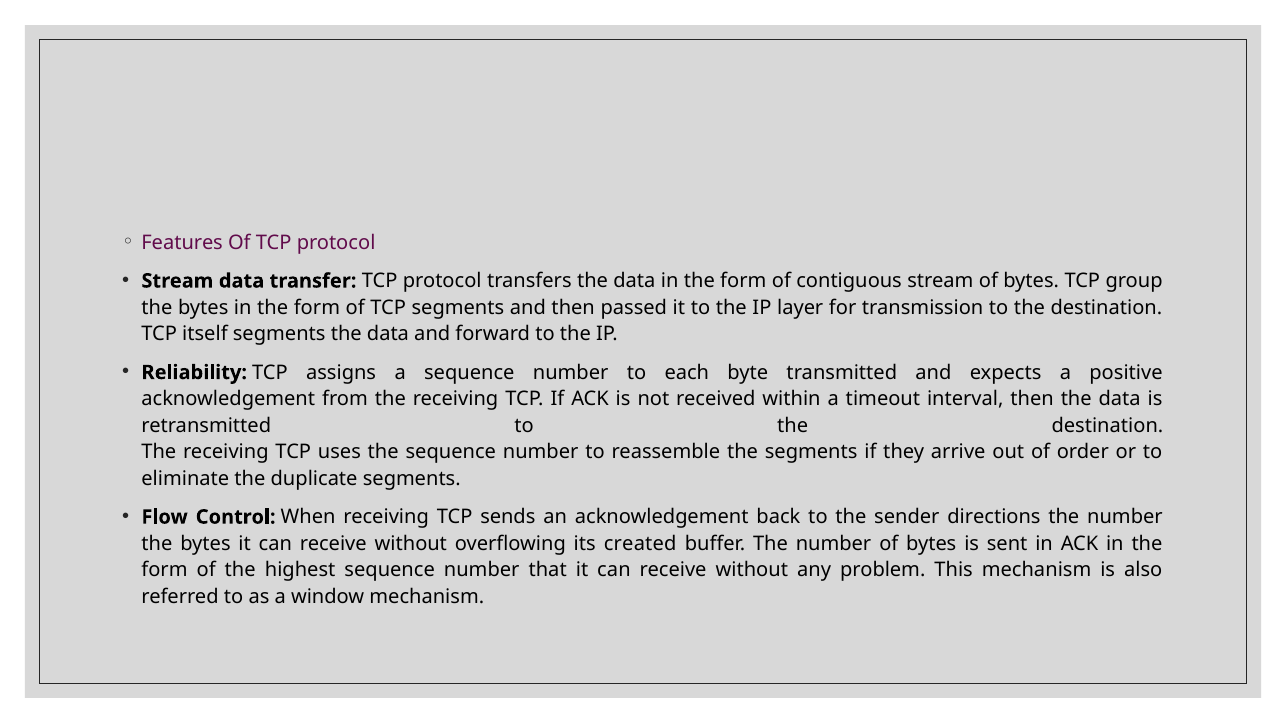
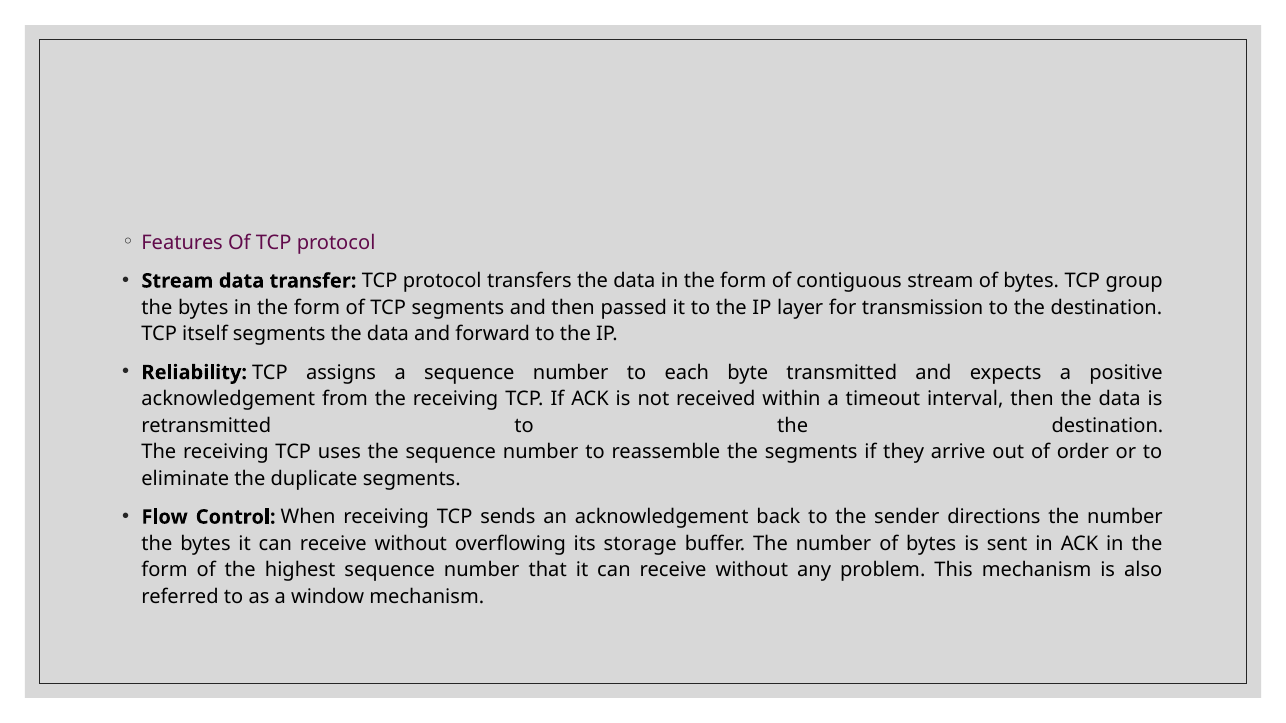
created: created -> storage (640, 544)
